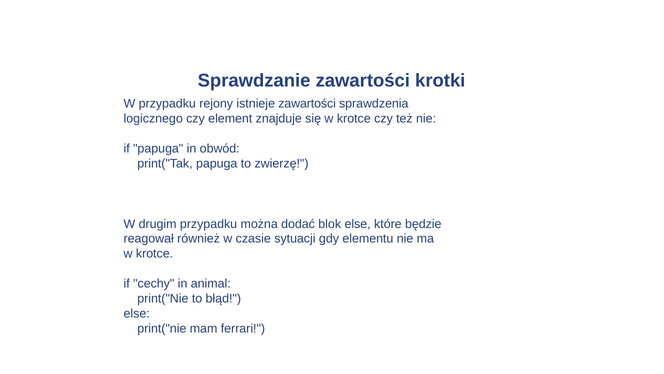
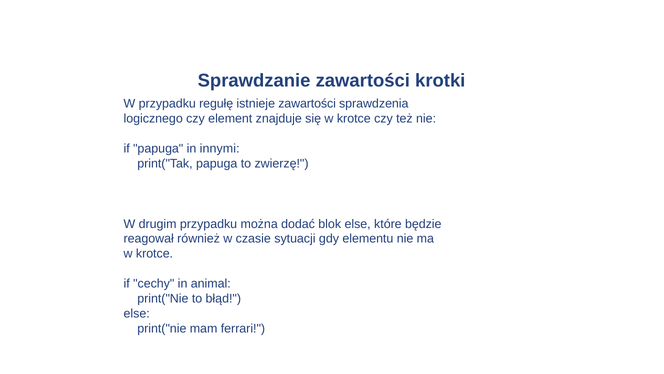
rejony: rejony -> regułę (216, 104)
obwód: obwód -> innymi (220, 148)
